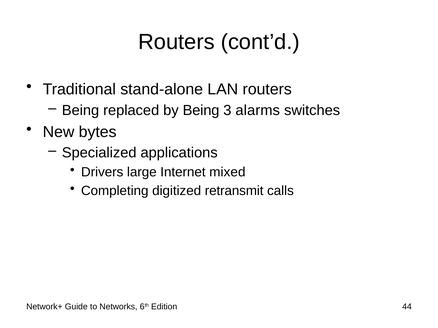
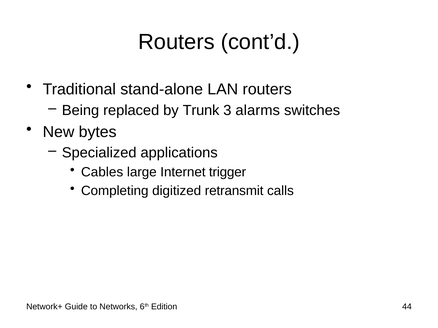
by Being: Being -> Trunk (201, 111)
Drivers: Drivers -> Cables (102, 172)
mixed: mixed -> trigger (228, 172)
